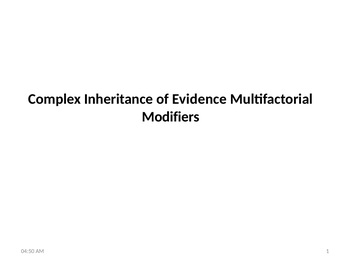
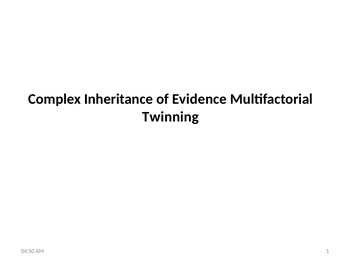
Modifiers: Modifiers -> Twinning (171, 116)
